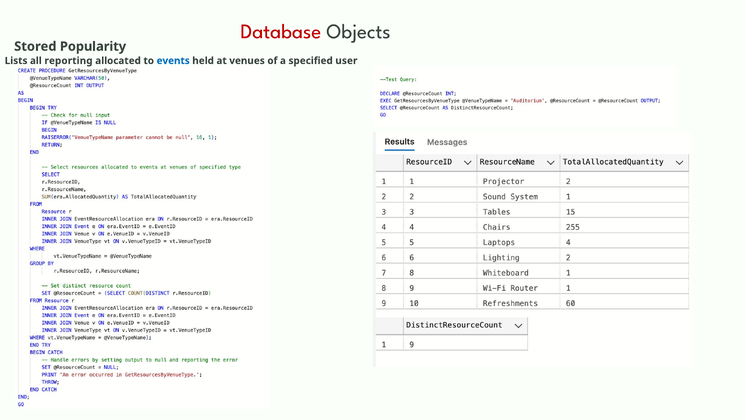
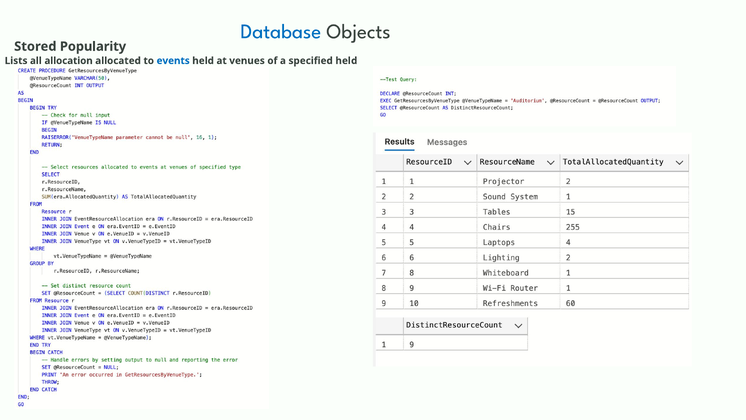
Database colour: red -> blue (281, 31)
reporting: reporting -> allocation (69, 61)
specified user: user -> held (346, 61)
